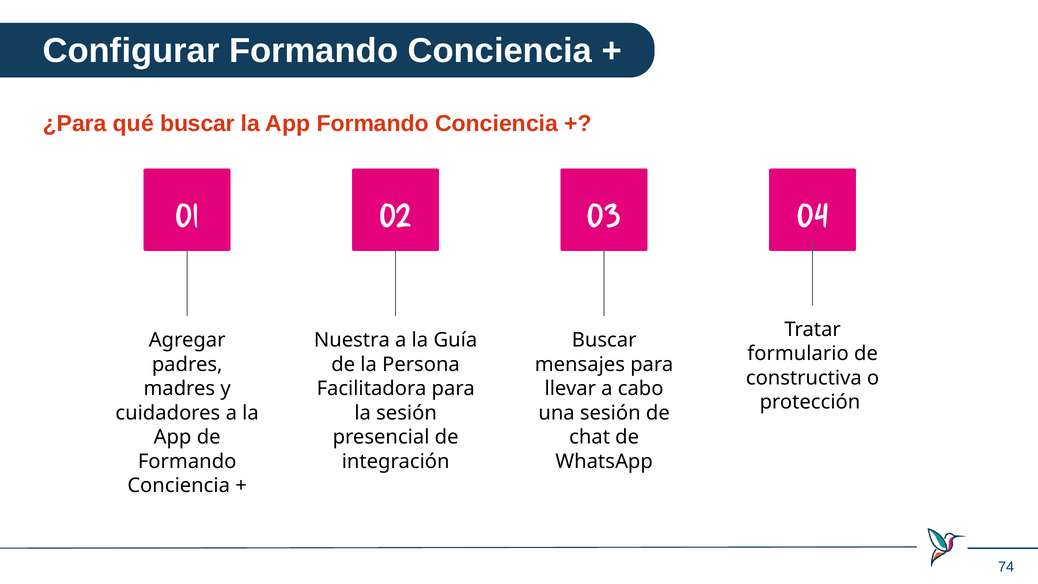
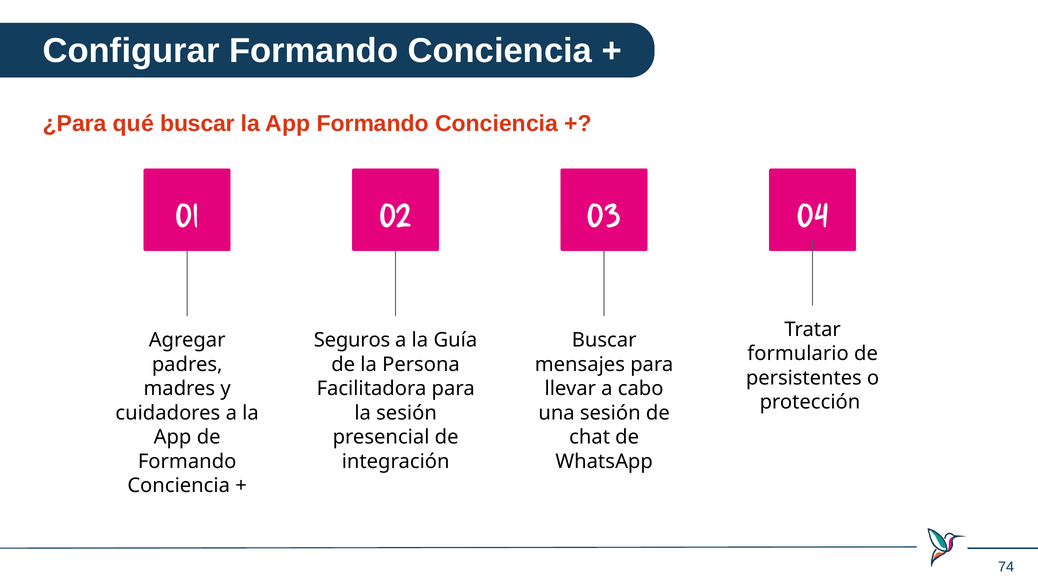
Nuestra: Nuestra -> Seguros (352, 340)
constructiva: constructiva -> persistentes (804, 378)
